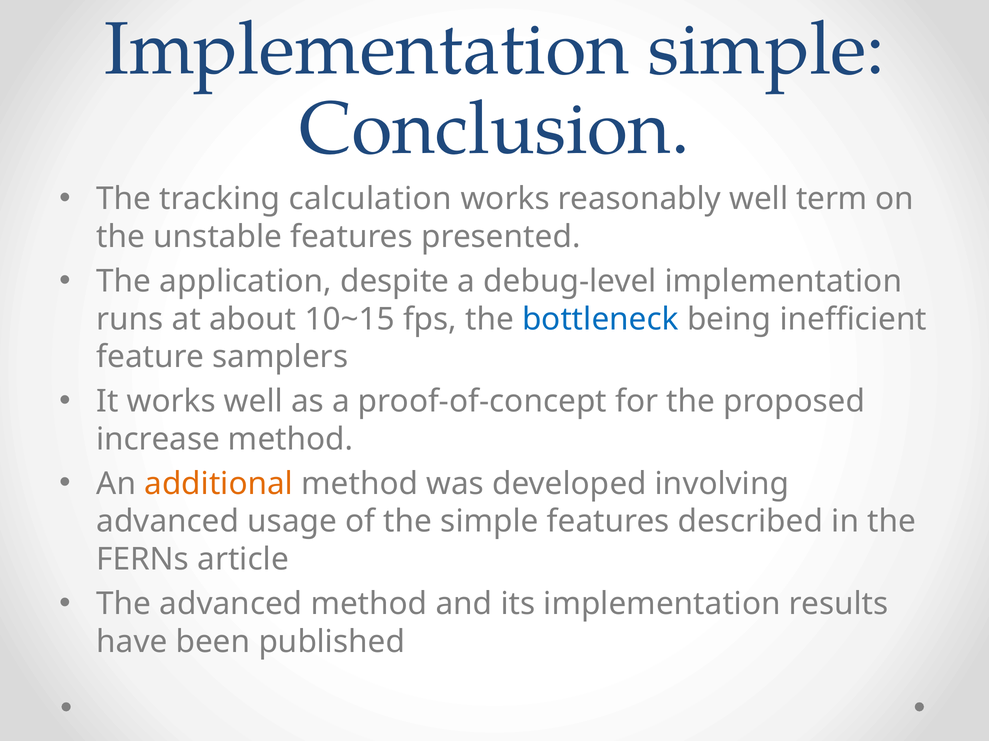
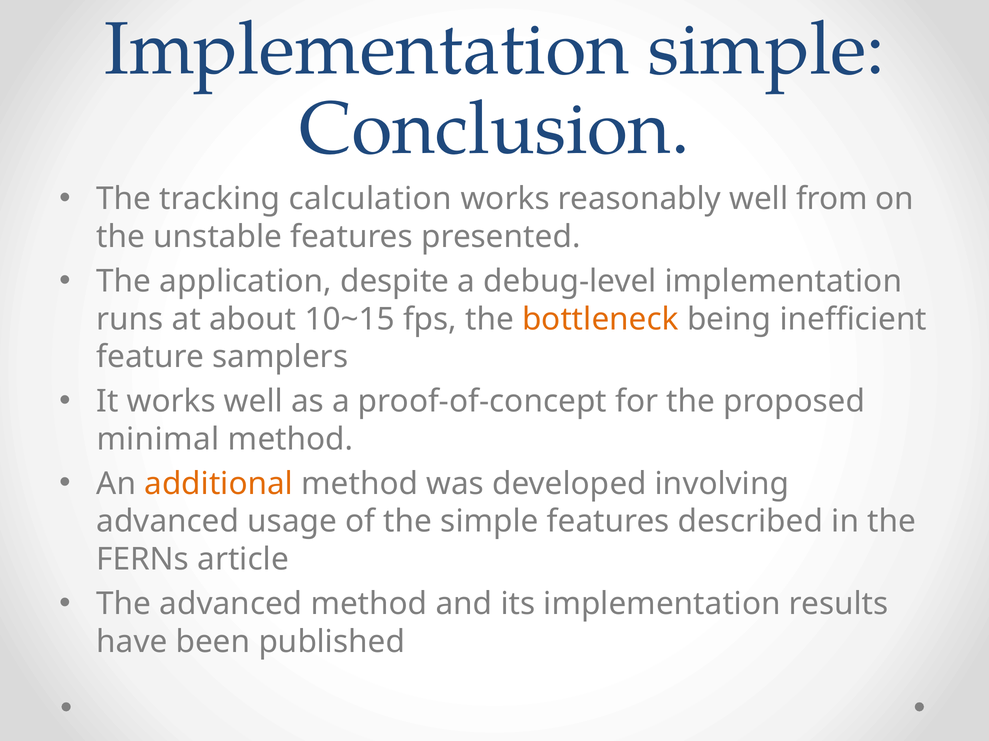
term: term -> from (832, 199)
bottleneck colour: blue -> orange (600, 319)
increase: increase -> minimal (158, 440)
